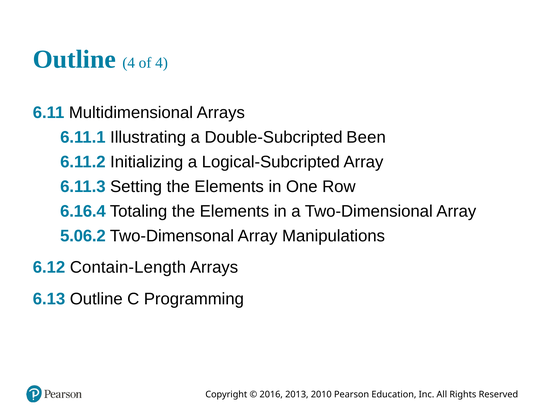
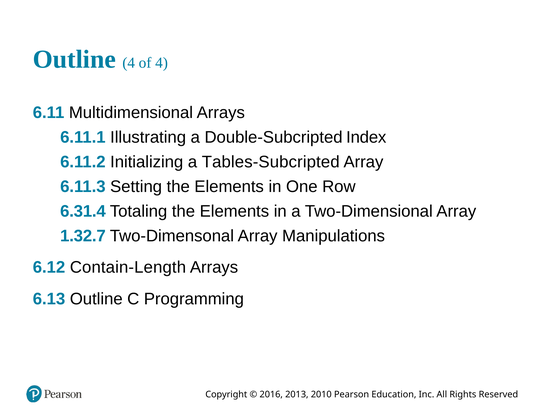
Been: Been -> Index (366, 137)
Logical-Subcripted: Logical-Subcripted -> Tables-Subcripted (271, 162)
6.16.4: 6.16.4 -> 6.31.4 (83, 211)
5.06.2: 5.06.2 -> 1.32.7 (83, 235)
